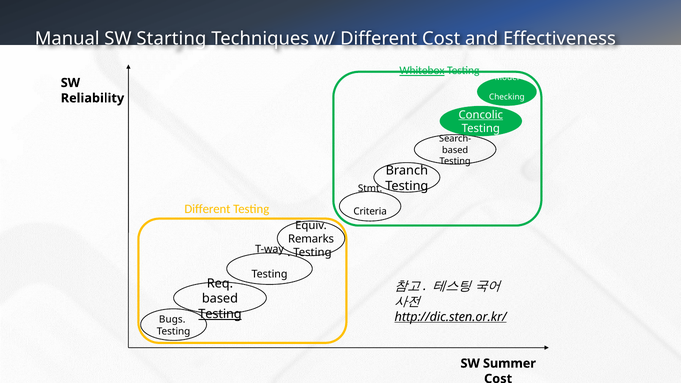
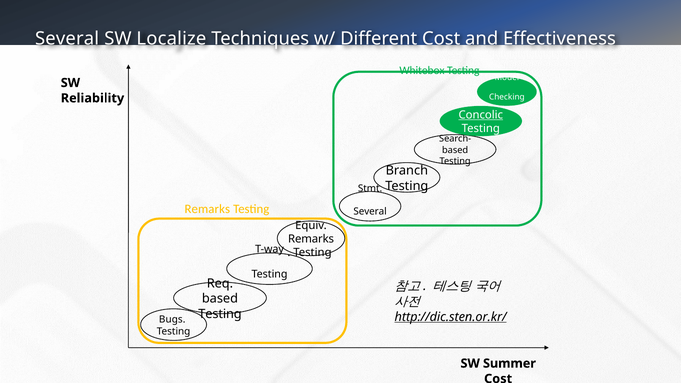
Manual: Manual -> Several (67, 38)
Starting: Starting -> Localize (171, 38)
Whitebox underline: present -> none (422, 71)
Different: Different -> Remarks (207, 209)
Criteria: Criteria -> Several (370, 212)
Testing underline: present -> none (220, 314)
